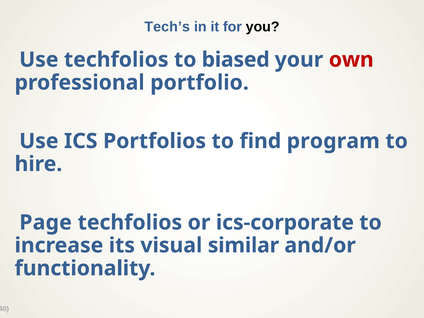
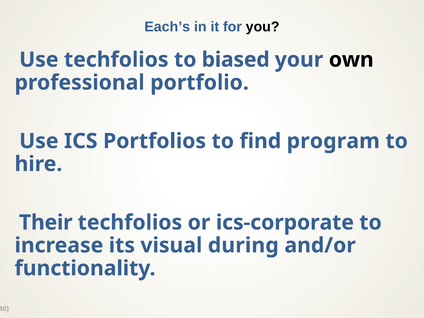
Tech’s: Tech’s -> Each’s (167, 27)
own colour: red -> black (351, 60)
Page: Page -> Their (46, 223)
similar: similar -> during (243, 245)
